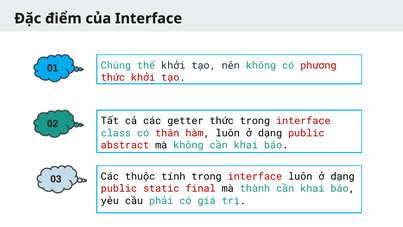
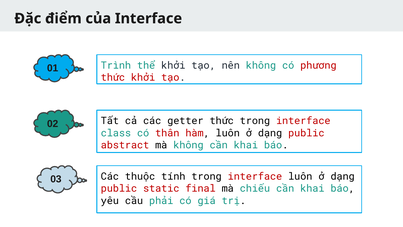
Chúng: Chúng -> Trình (116, 65)
thành: thành -> chiếu (255, 188)
